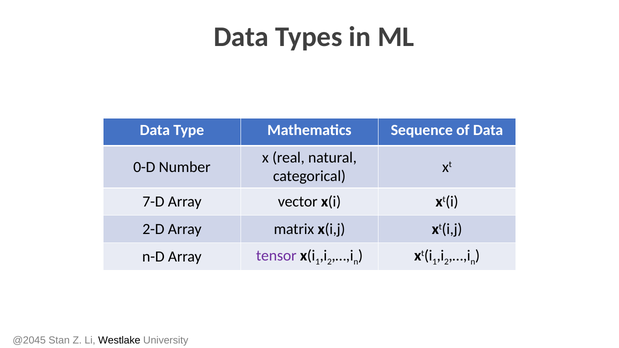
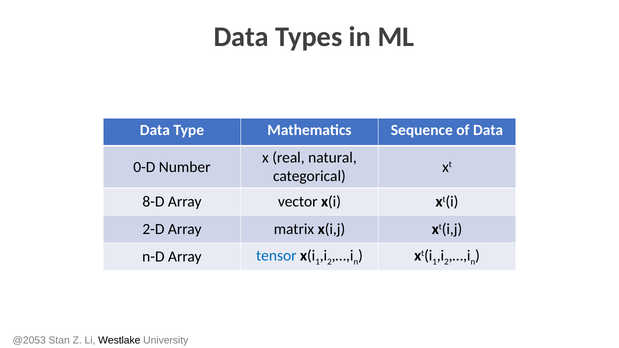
7-D: 7-D -> 8-D (153, 202)
tensor colour: purple -> blue (276, 256)
@2045: @2045 -> @2053 (29, 340)
